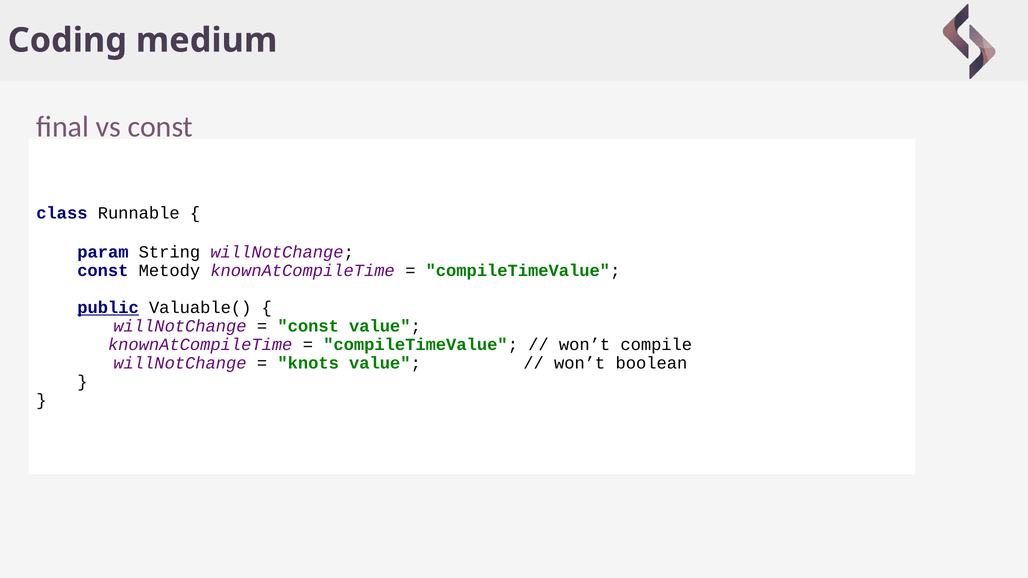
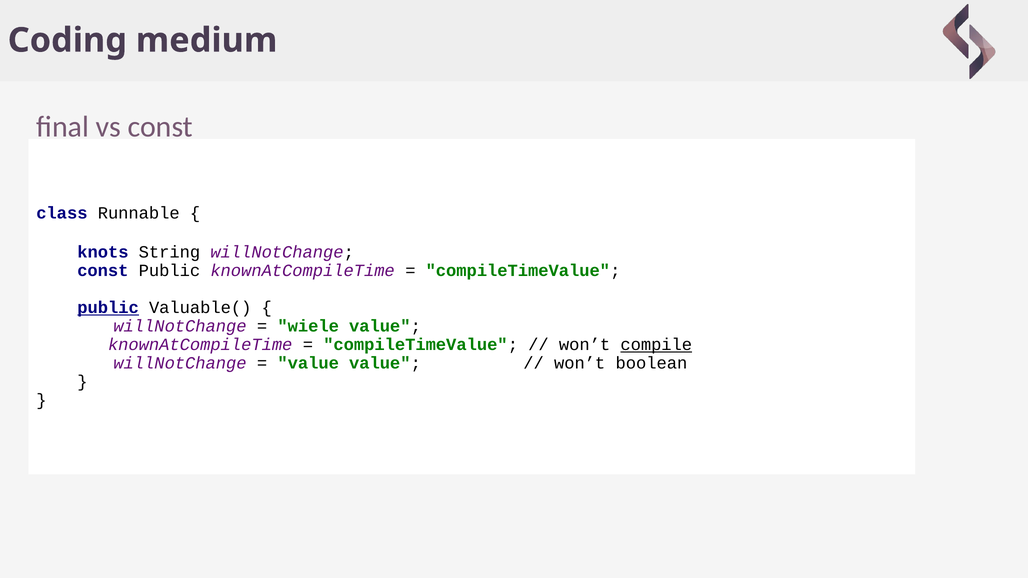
param: param -> knots (103, 252)
const Metody: Metody -> Public (169, 271)
const: const -> wiele (308, 326)
compile underline: none -> present (656, 345)
knots: knots -> value (308, 363)
